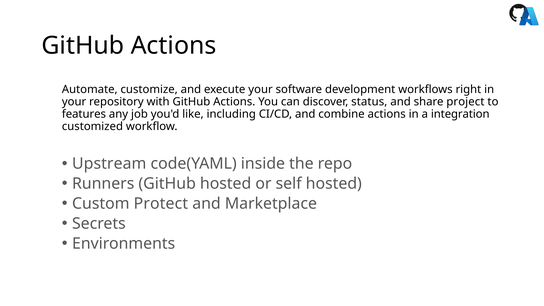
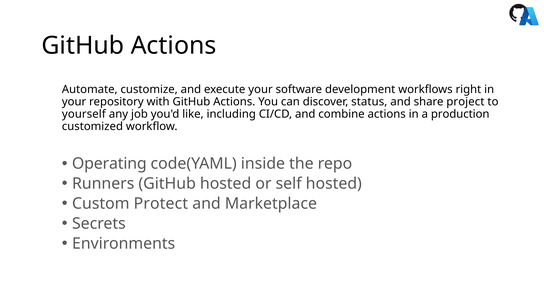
features: features -> yourself (84, 114)
integration: integration -> production (460, 114)
Upstream: Upstream -> Operating (109, 164)
